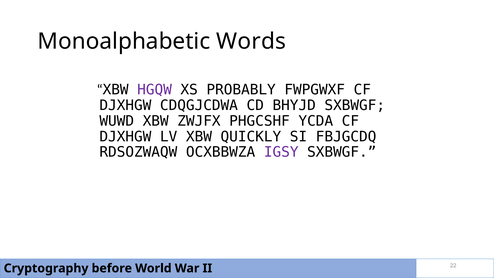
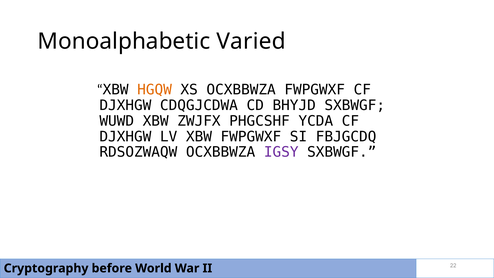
Words: Words -> Varied (251, 41)
HGQW colour: purple -> orange (155, 90)
XS PROBABLY: PROBABLY -> OCXBBWZA (241, 90)
XBW QUICKLY: QUICKLY -> FWPGWXF (251, 137)
